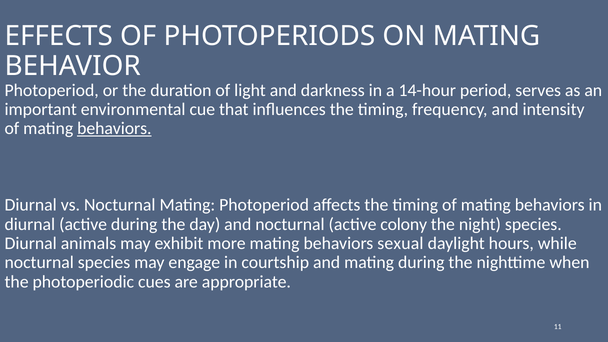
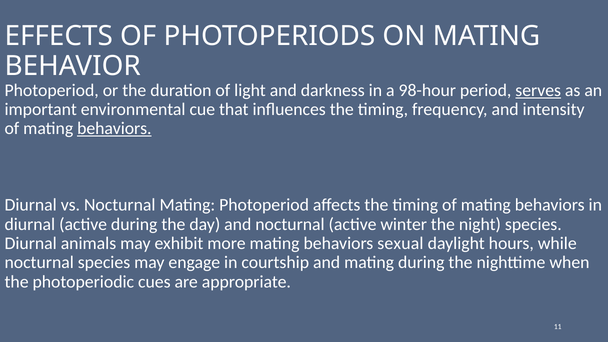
14-hour: 14-hour -> 98-hour (427, 90)
serves underline: none -> present (538, 90)
colony: colony -> winter (404, 224)
